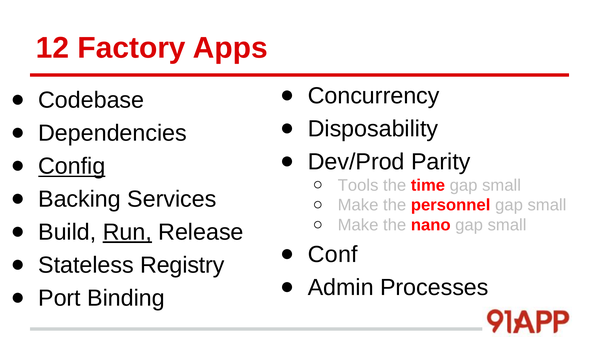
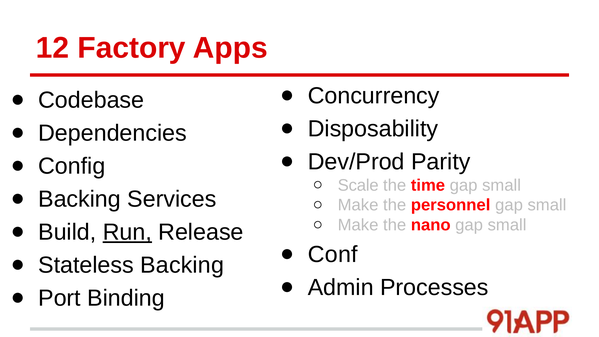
Config underline: present -> none (72, 166)
Tools: Tools -> Scale (358, 185)
Stateless Registry: Registry -> Backing (182, 265)
